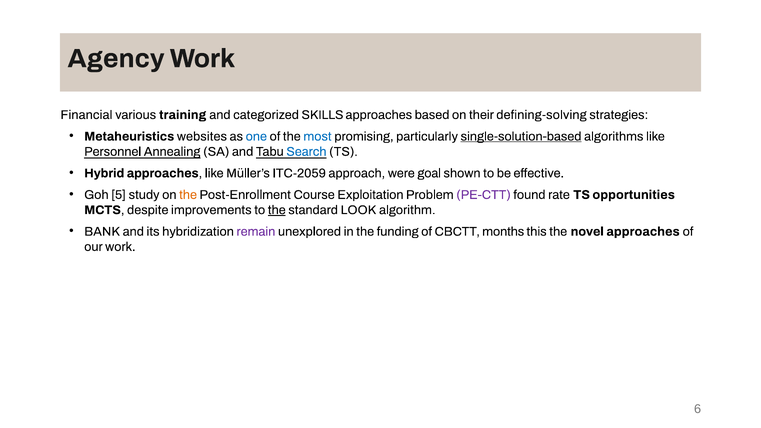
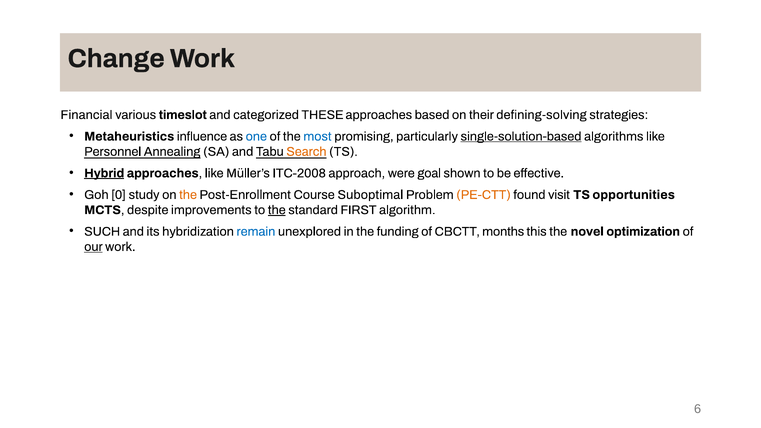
Agency: Agency -> Change (116, 58)
training: training -> timeslot (183, 115)
SKILLS: SKILLS -> THESE (323, 115)
websites: websites -> influence (202, 136)
Search colour: blue -> orange (306, 152)
Hybrid underline: none -> present (104, 173)
ITC-2059: ITC-2059 -> ITC-2008 (299, 173)
5: 5 -> 0 (119, 195)
Exploitation: Exploitation -> Suboptimal (370, 195)
PE-CTT colour: purple -> orange (484, 195)
rate: rate -> visit (559, 195)
LOOK: LOOK -> FIRST (358, 210)
BANK: BANK -> SUCH (102, 232)
remain colour: purple -> blue (256, 232)
novel approaches: approaches -> optimization (643, 232)
our underline: none -> present (93, 247)
